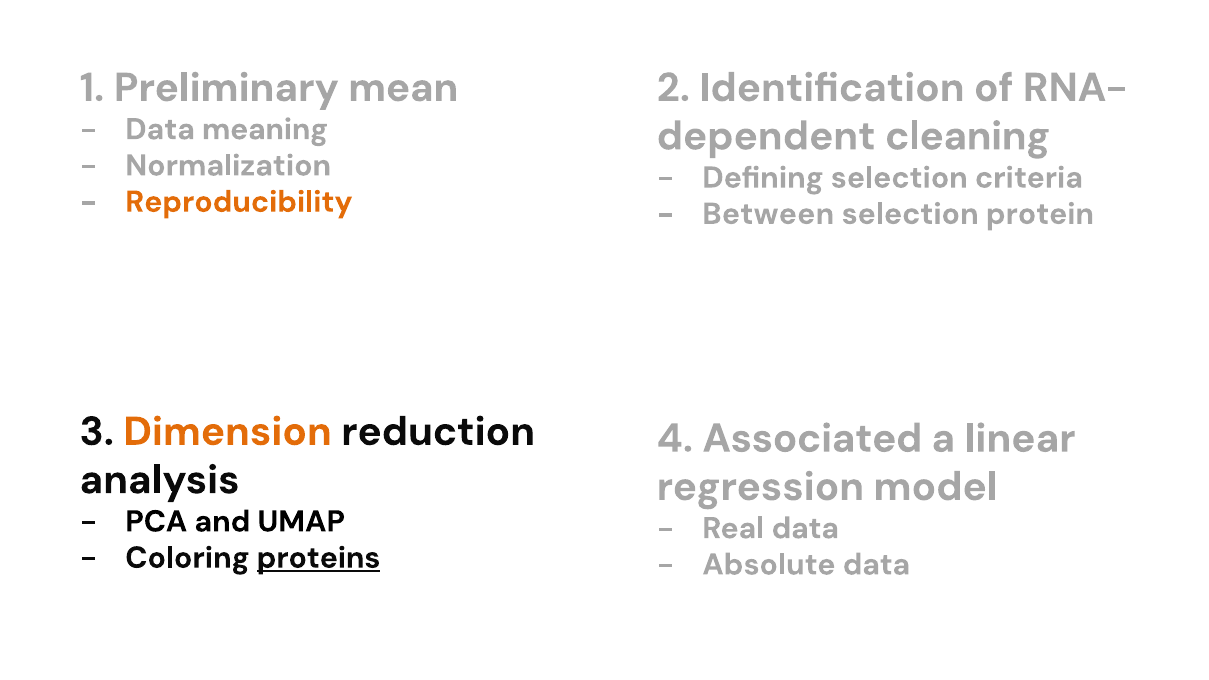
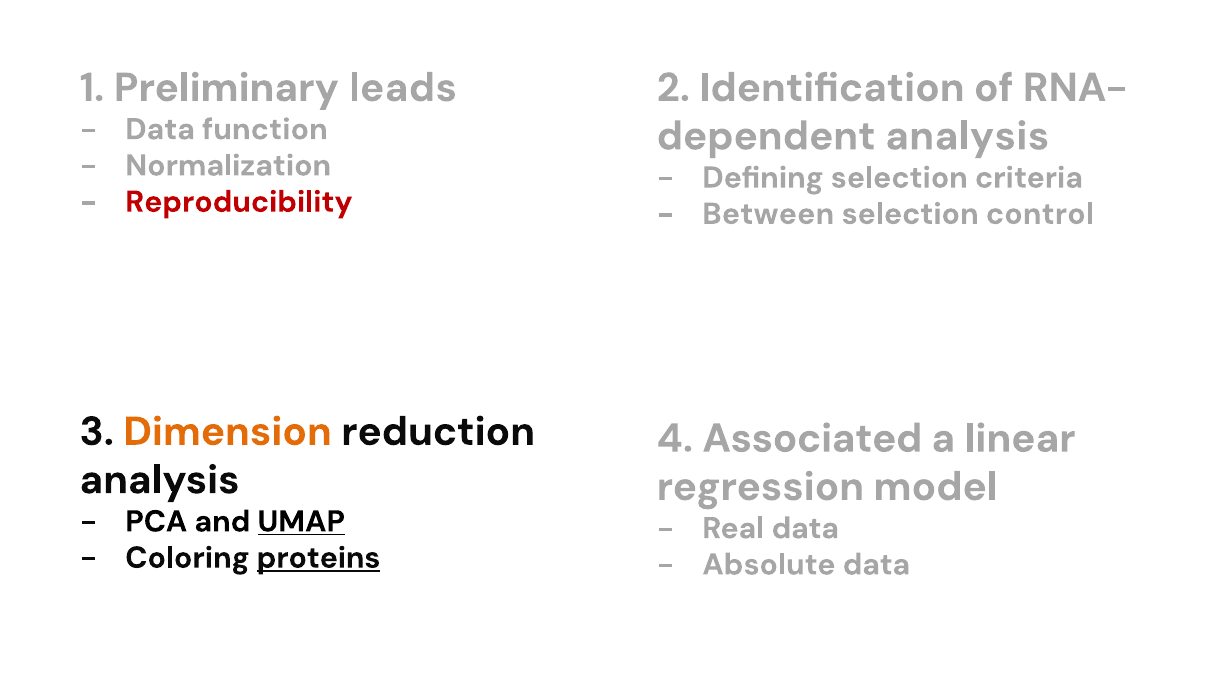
mean: mean -> leads (403, 88)
meaning: meaning -> function (265, 129)
cleaning: cleaning -> analysis (967, 136)
Reproducibility colour: orange -> red (239, 202)
protein: protein -> control (1040, 214)
UMAP underline: none -> present (301, 522)
